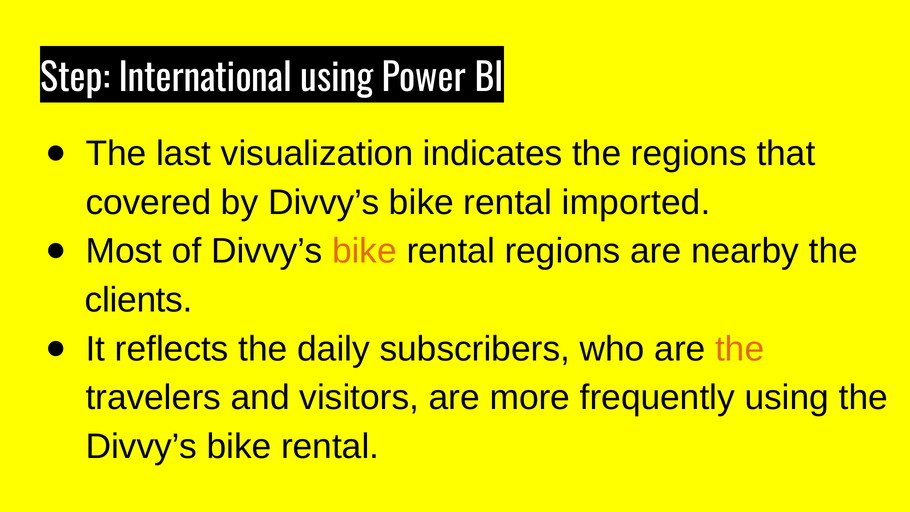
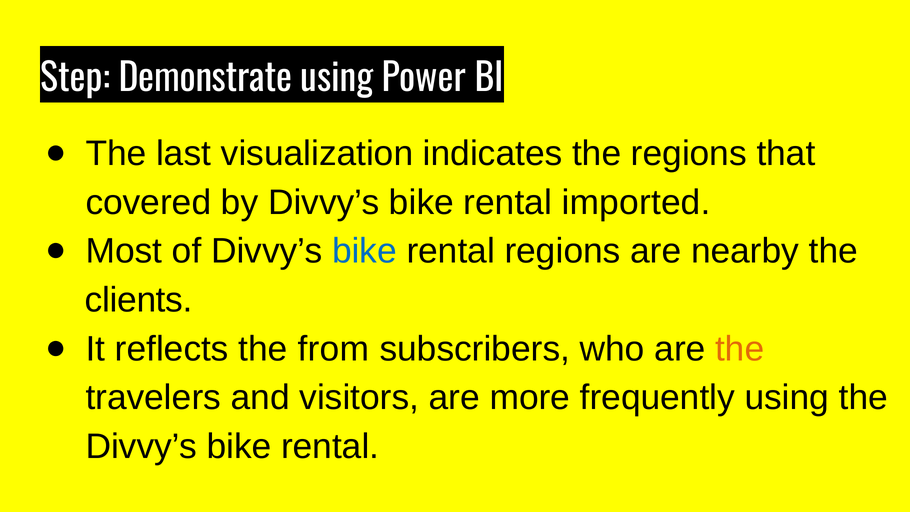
International: International -> Demonstrate (205, 79)
bike colour: orange -> blue (364, 251)
daily: daily -> from (333, 349)
